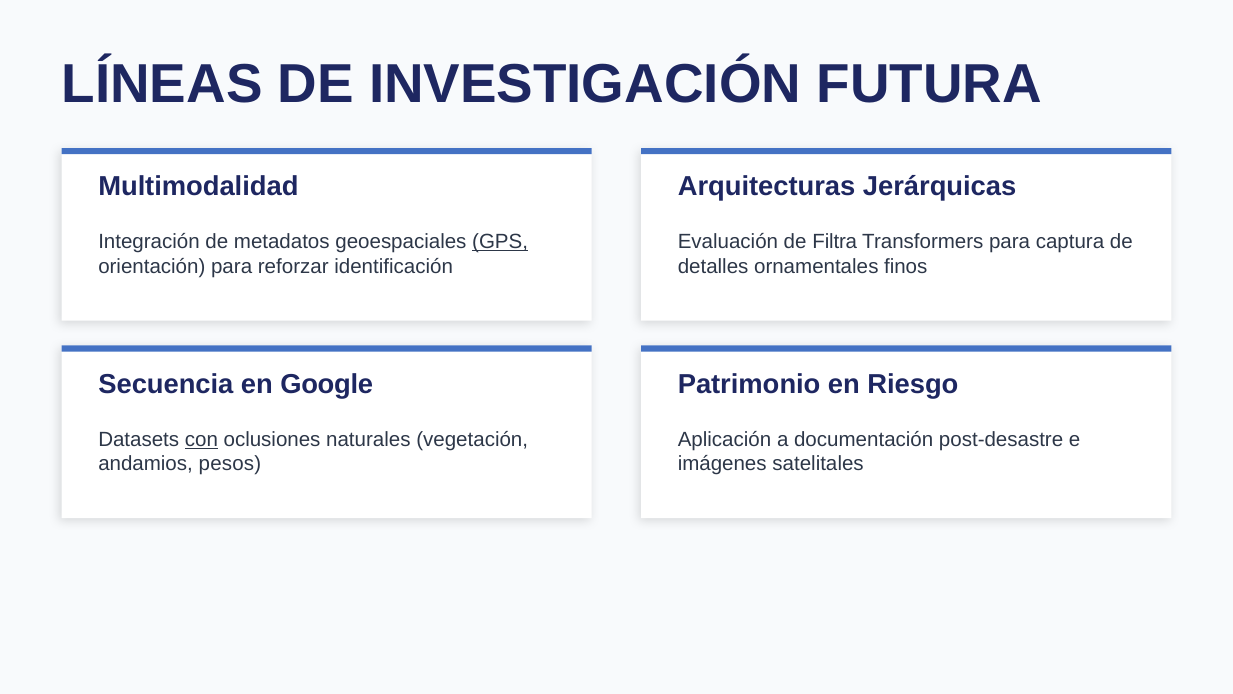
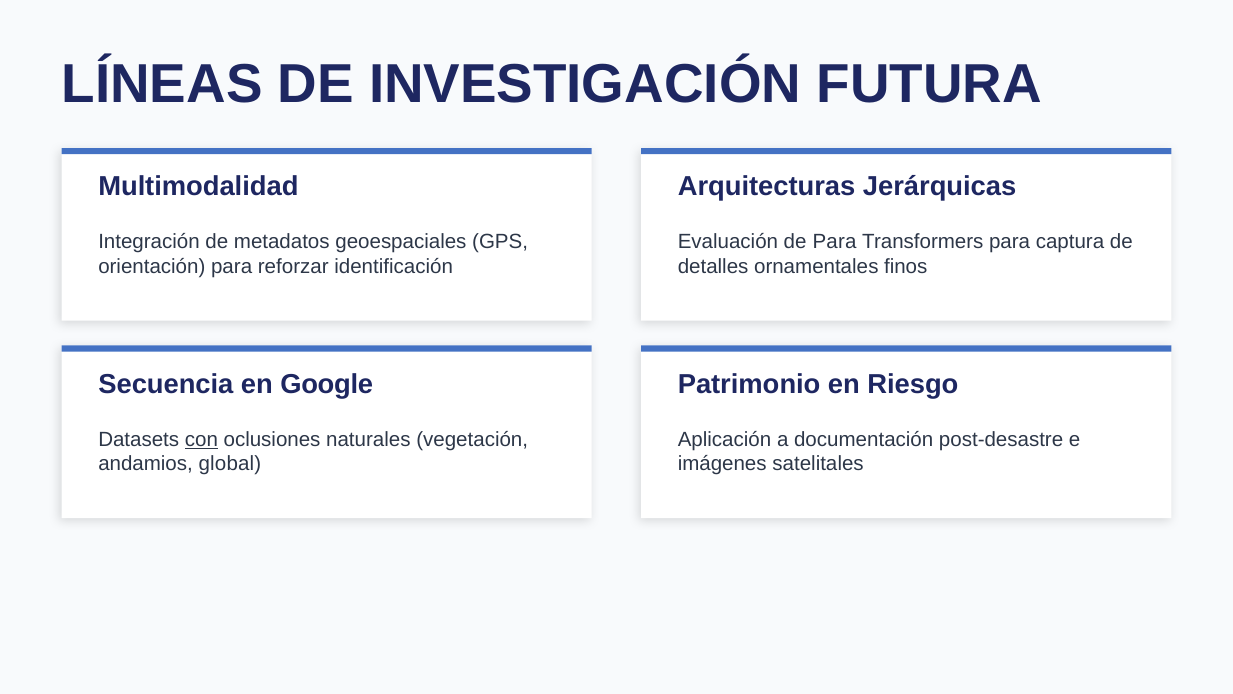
GPS underline: present -> none (500, 242)
de Filtra: Filtra -> Para (835, 242)
pesos: pesos -> global (230, 464)
